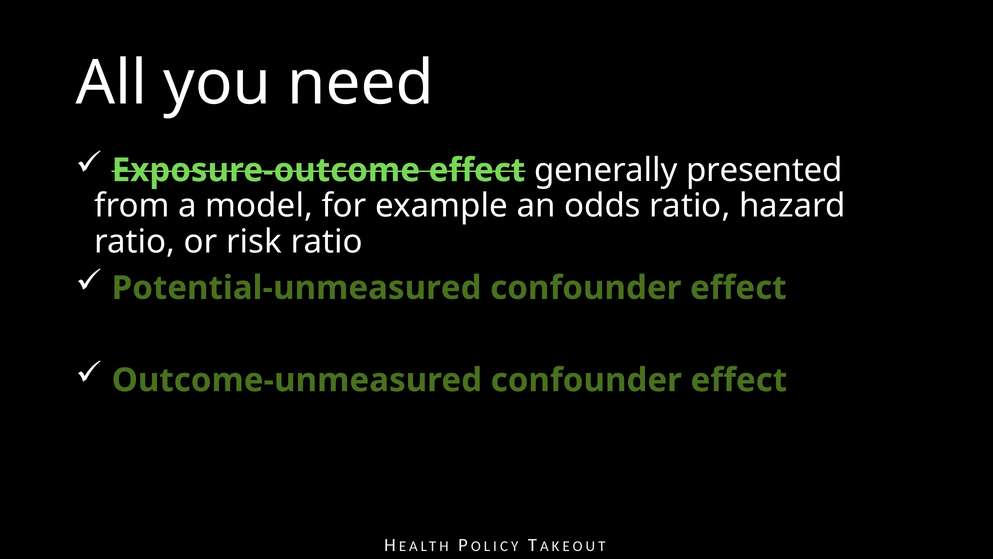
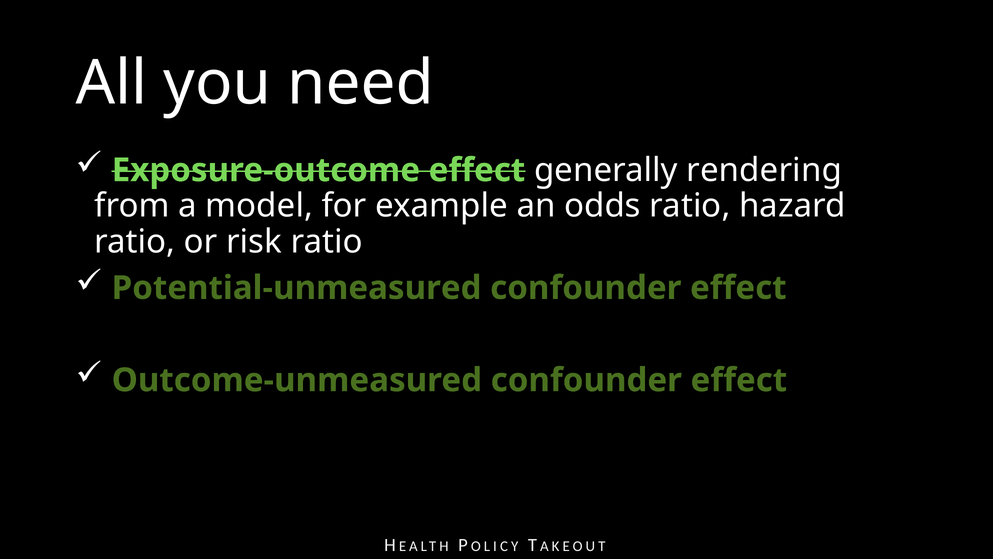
presented: presented -> rendering (764, 170)
